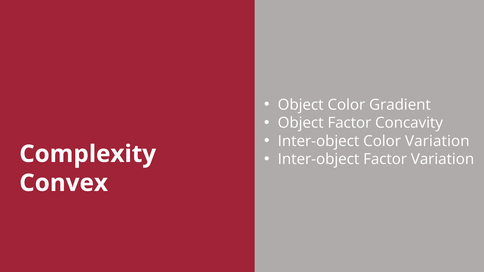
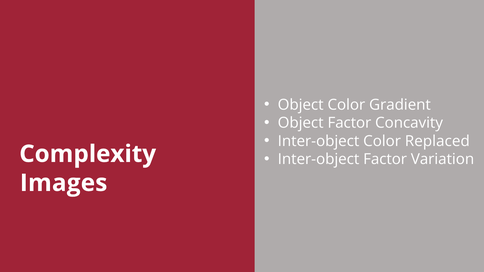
Color Variation: Variation -> Replaced (437, 141)
Convex: Convex -> Images (64, 183)
